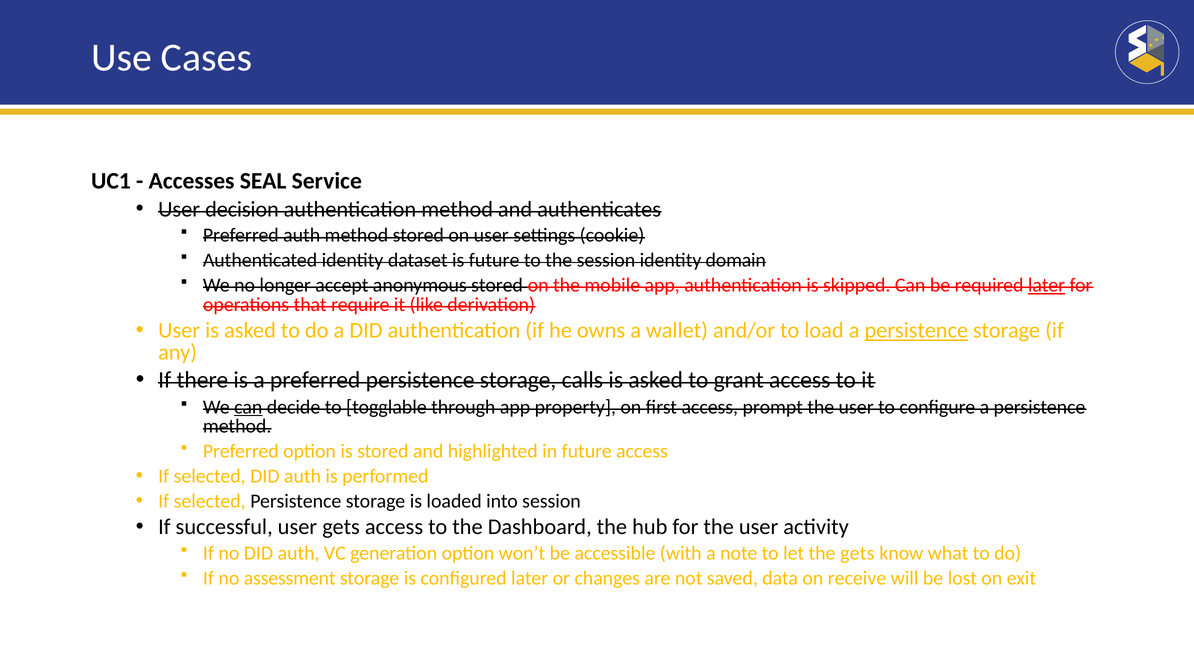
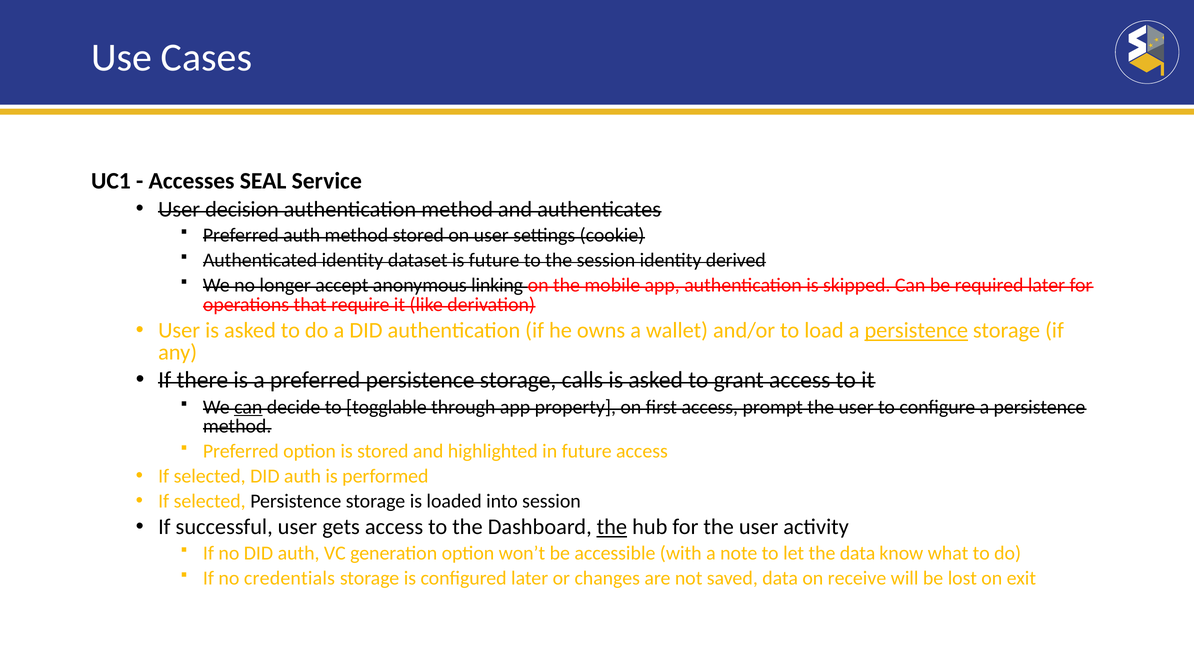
domain: domain -> derived (736, 260)
anonymous stored: stored -> linking (497, 285)
later underline: present -> none (1047, 285)
the underline: none -> present (612, 527)
the gets: gets -> data (858, 553)
assessment: assessment -> credentials (289, 578)
